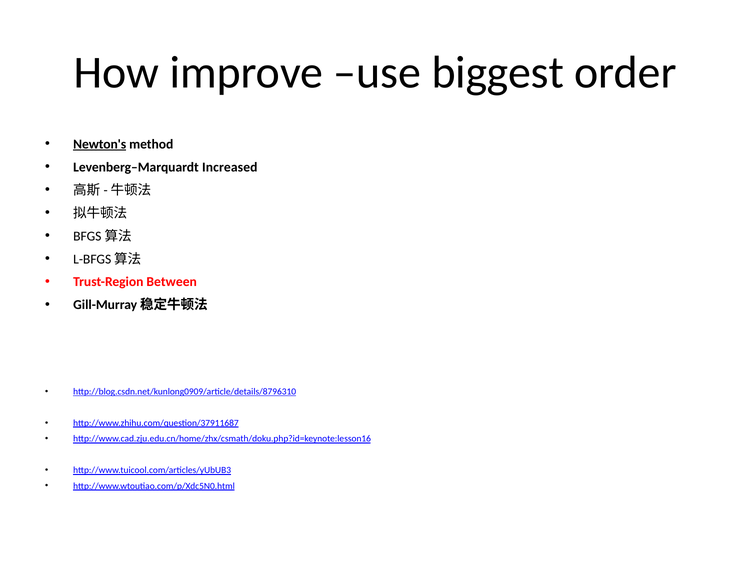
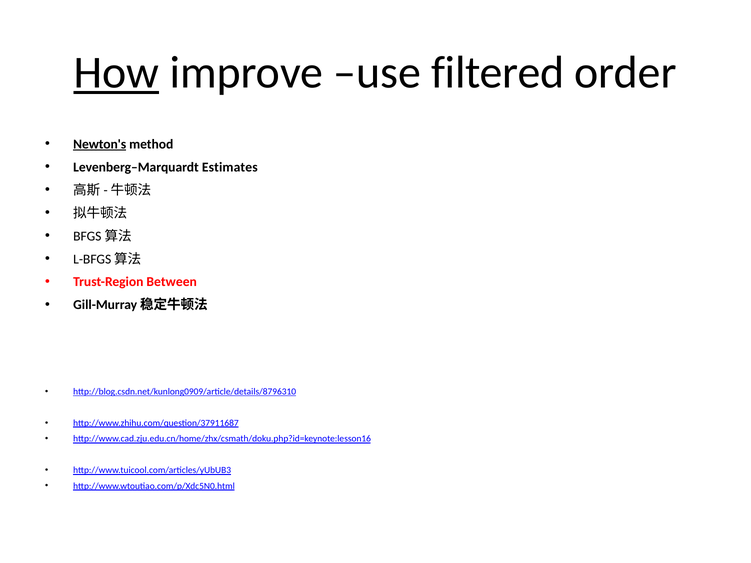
How underline: none -> present (116, 73)
biggest: biggest -> filtered (498, 73)
Increased: Increased -> Estimates (230, 167)
